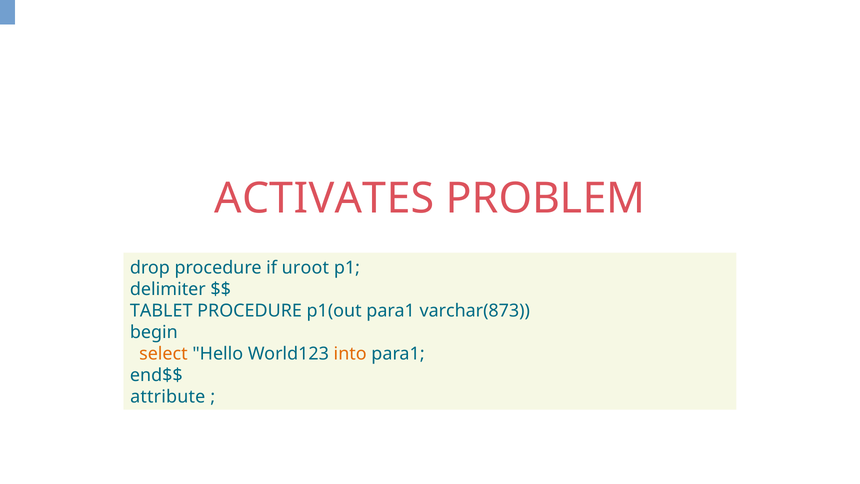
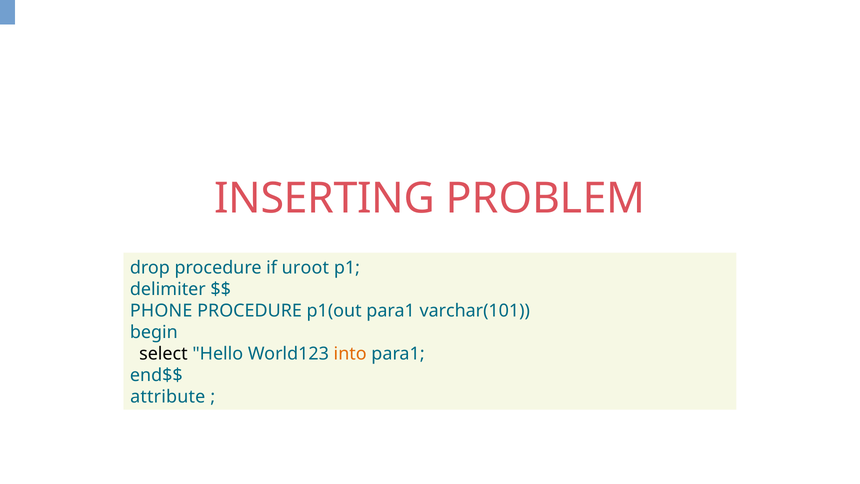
ACTIVATES: ACTIVATES -> INSERTING (325, 199)
TABLET: TABLET -> PHONE (161, 311)
varchar(873: varchar(873 -> varchar(101 (475, 311)
select colour: orange -> black (163, 354)
